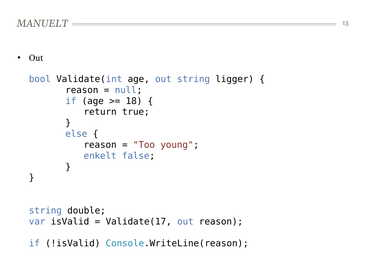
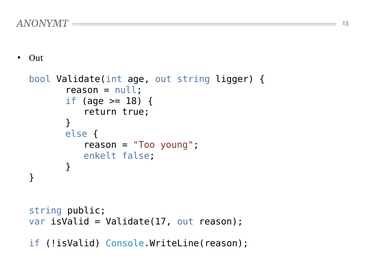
MANUELT: MANUELT -> ANONYMT (42, 24)
double: double -> public (86, 210)
